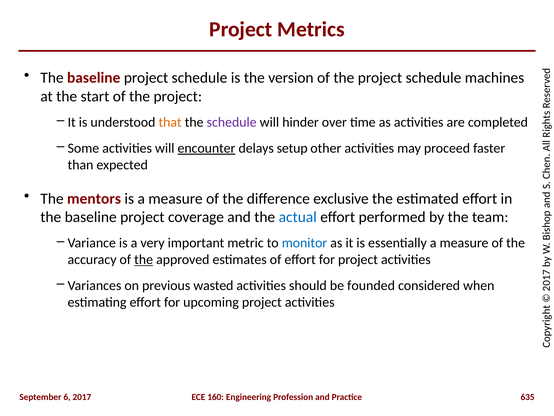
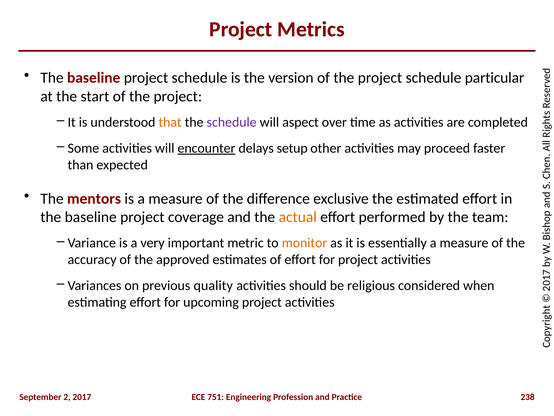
machines: machines -> particular (495, 78)
hinder: hinder -> aspect (301, 122)
actual colour: blue -> orange (298, 217)
monitor colour: blue -> orange (304, 243)
the underline: present -> none (144, 259)
wasted: wasted -> quality (213, 285)
founded: founded -> religious (371, 285)
September 6: 6 -> 2 (67, 397)
160: 160 -> 751 (216, 397)
635: 635 -> 238 (528, 397)
